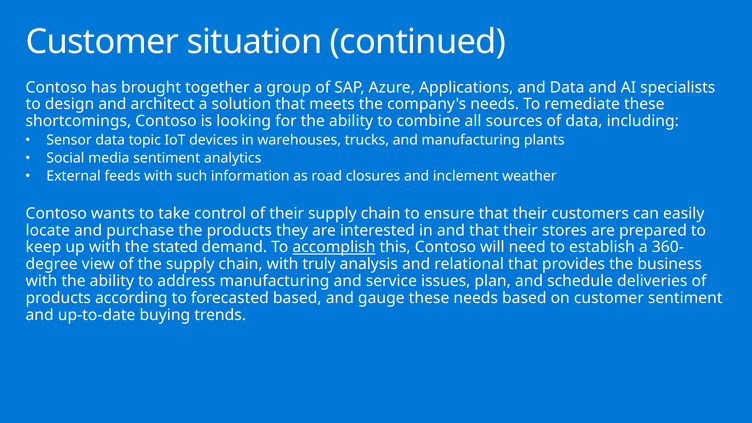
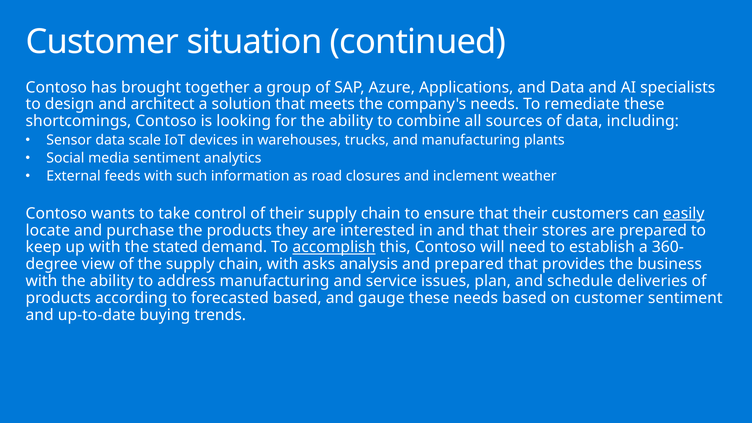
topic: topic -> scale (145, 140)
easily underline: none -> present (684, 213)
truly: truly -> asks (319, 264)
and relational: relational -> prepared (469, 264)
